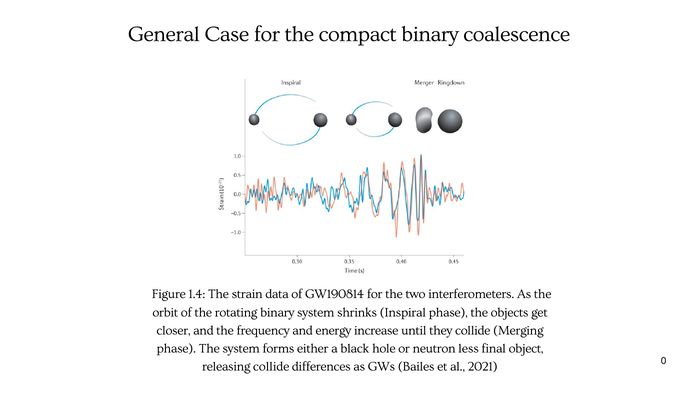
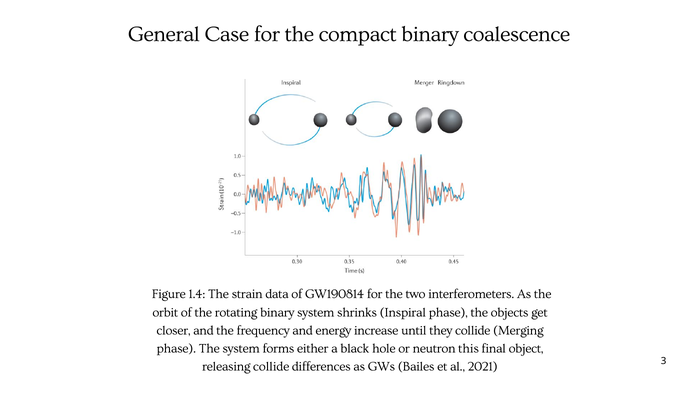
less: less -> this (469, 348)
0: 0 -> 3 (664, 361)
